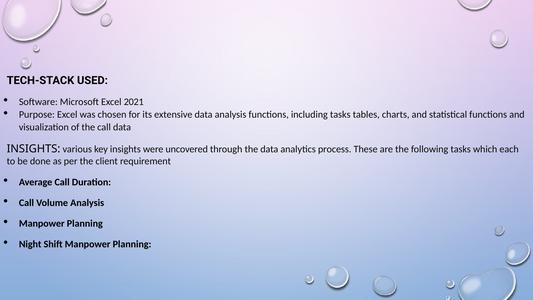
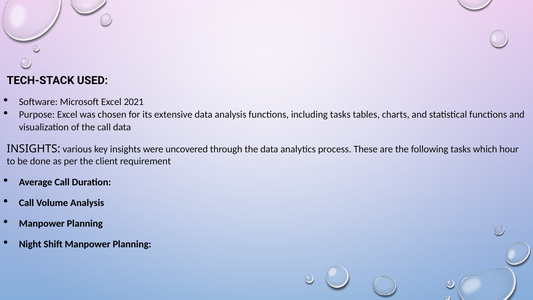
each: each -> hour (509, 149)
